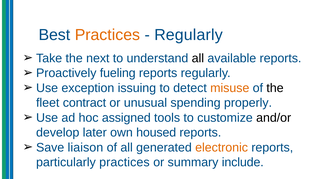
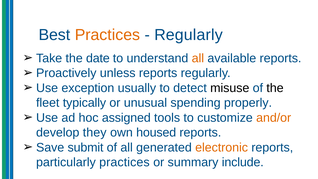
next: next -> date (98, 58)
all colour: black -> orange (198, 58)
fueling: fueling -> unless (118, 73)
issuing: issuing -> usually (137, 88)
misuse colour: orange -> black (230, 88)
contract: contract -> typically (84, 103)
and/or colour: black -> orange (274, 118)
later: later -> they (95, 132)
liaison: liaison -> submit (86, 147)
